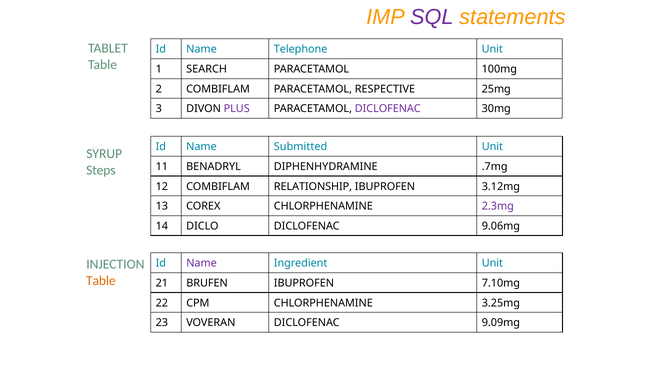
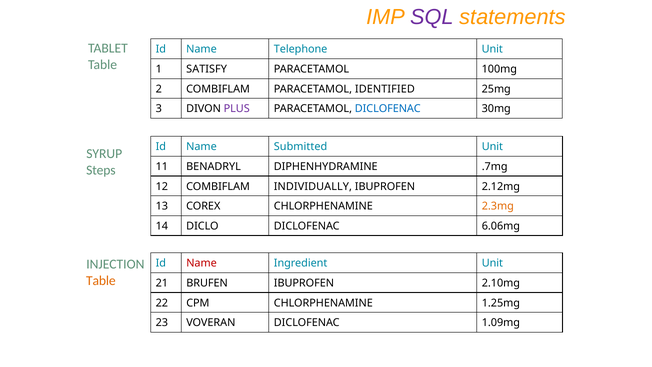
SEARCH: SEARCH -> SATISFY (207, 69)
RESPECTIVE: RESPECTIVE -> IDENTIFIED (385, 89)
DICLOFENAC colour: purple -> blue (388, 109)
RELATIONSHIP: RELATIONSHIP -> INDIVIDUALLY (313, 186)
3.12mg: 3.12mg -> 2.12mg (501, 186)
2.3mg colour: purple -> orange (498, 206)
9.06mg: 9.06mg -> 6.06mg (501, 226)
Name colour: purple -> red (202, 263)
7.10mg: 7.10mg -> 2.10mg (501, 283)
3.25mg: 3.25mg -> 1.25mg (501, 303)
9.09mg: 9.09mg -> 1.09mg (501, 323)
